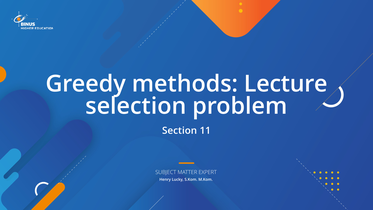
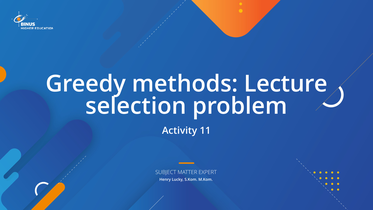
Section: Section -> Activity (180, 130)
